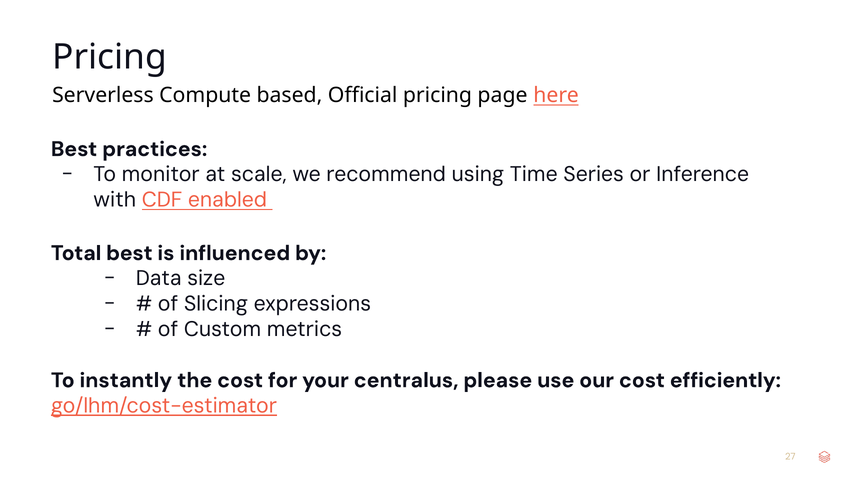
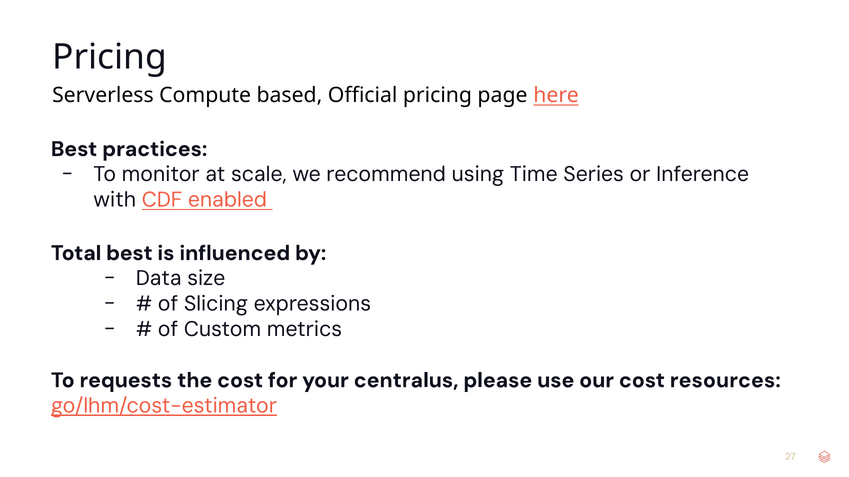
instantly: instantly -> requests (126, 381)
efficiently: efficiently -> resources (725, 381)
